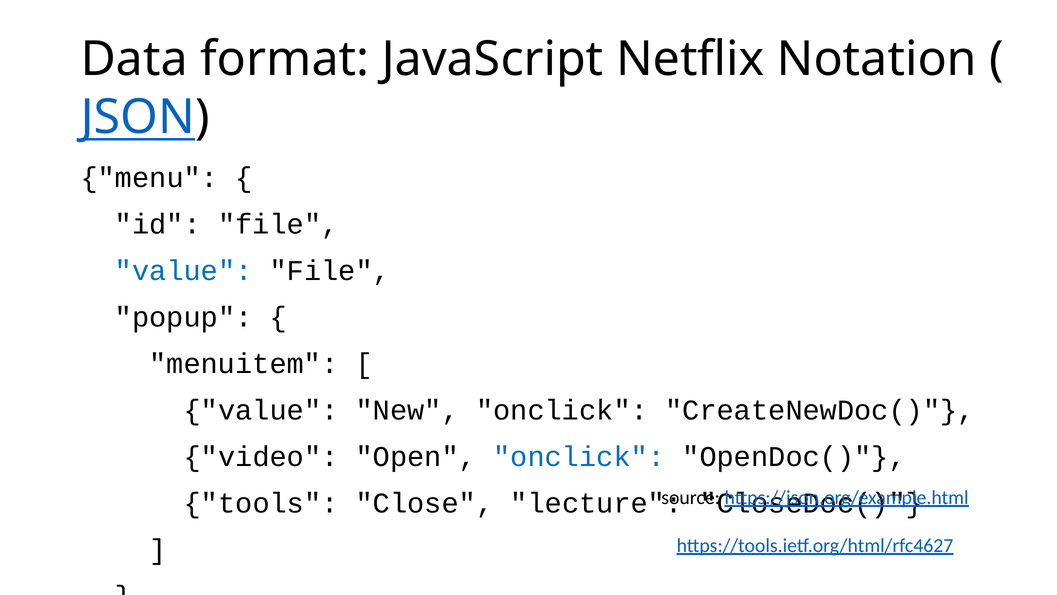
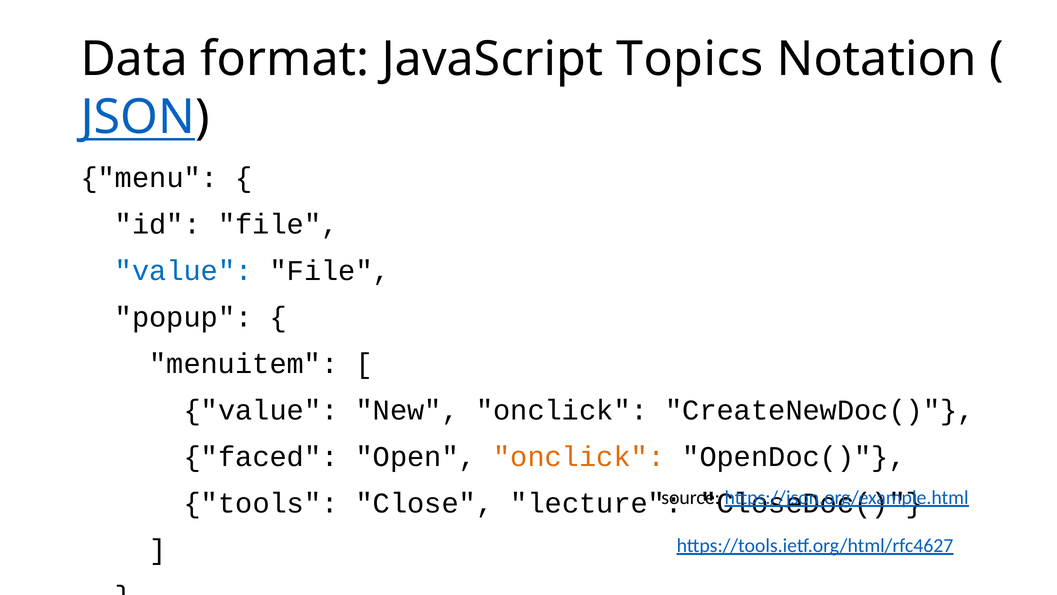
Netflix: Netflix -> Topics (690, 59)
video: video -> faced (261, 457)
onclick colour: blue -> orange (579, 457)
